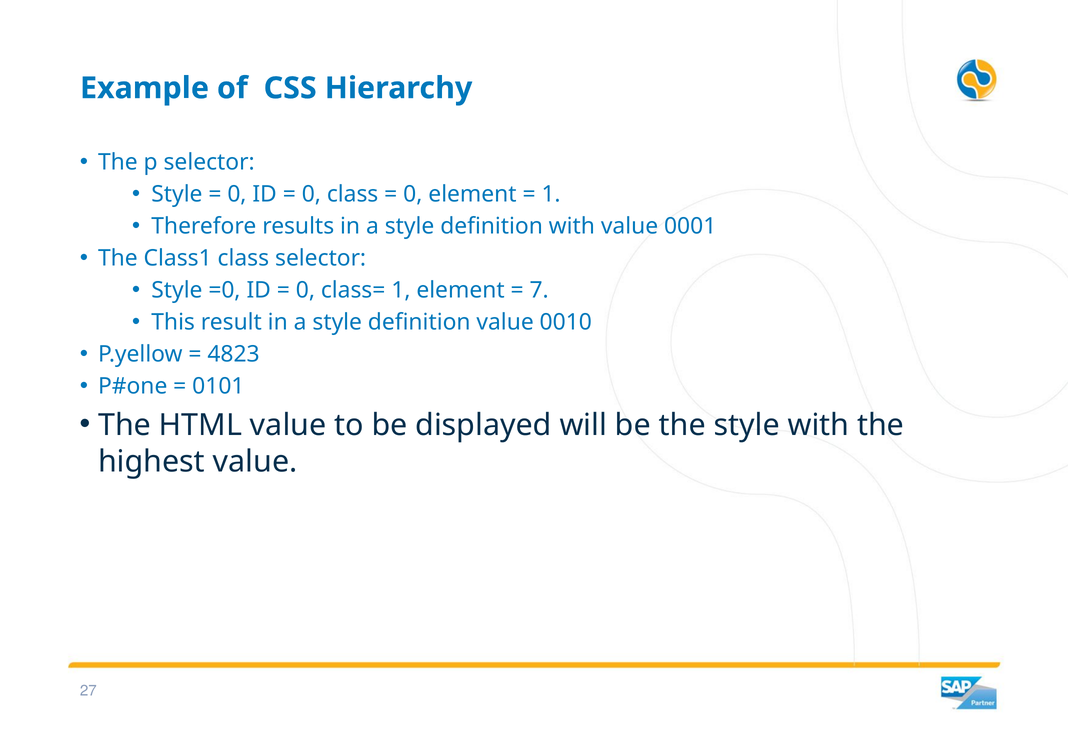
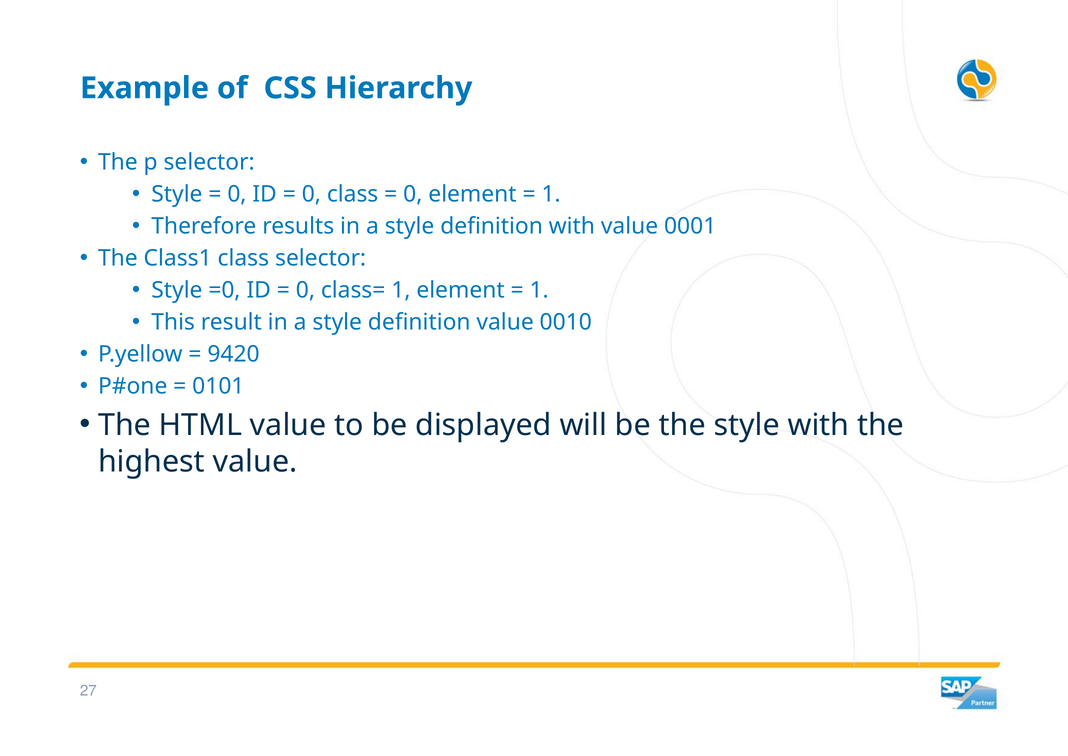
7: 7 -> 1 (539, 290)
4823: 4823 -> 9420 (234, 354)
